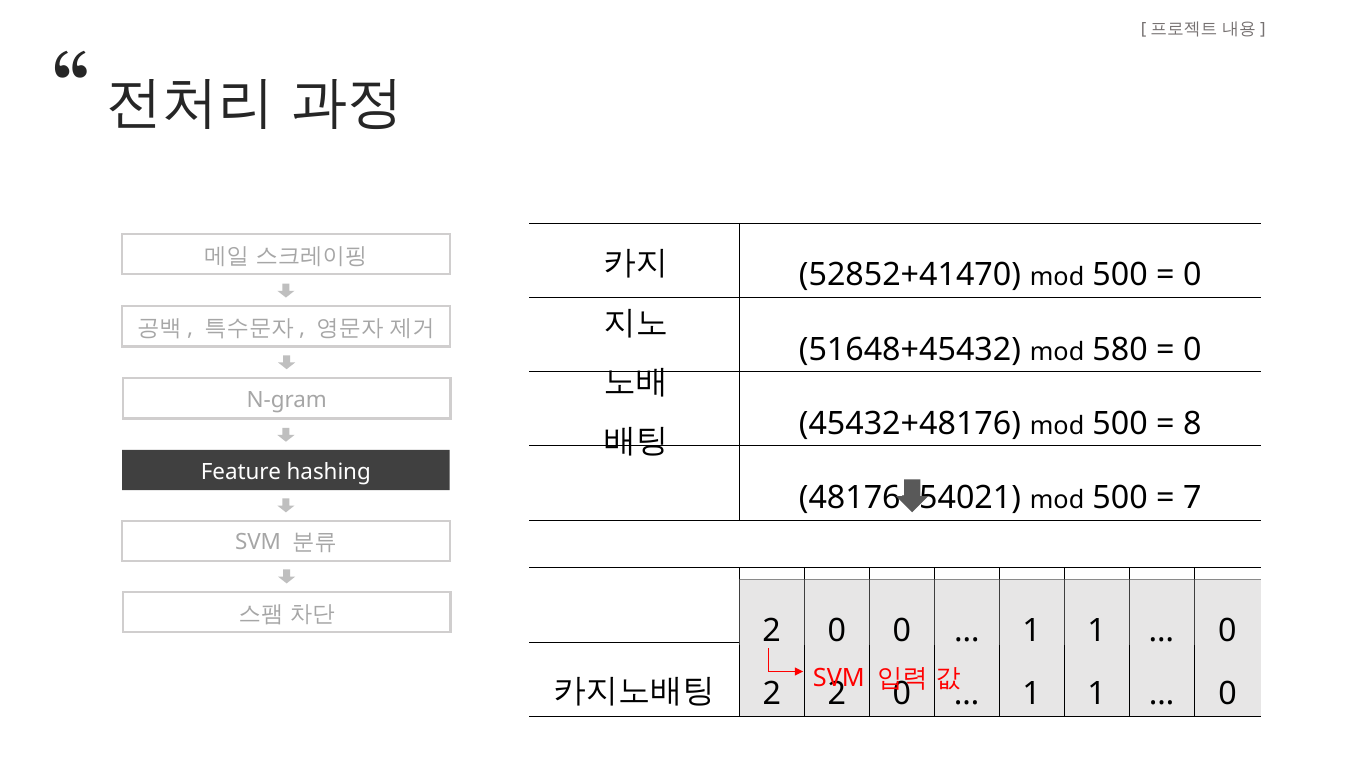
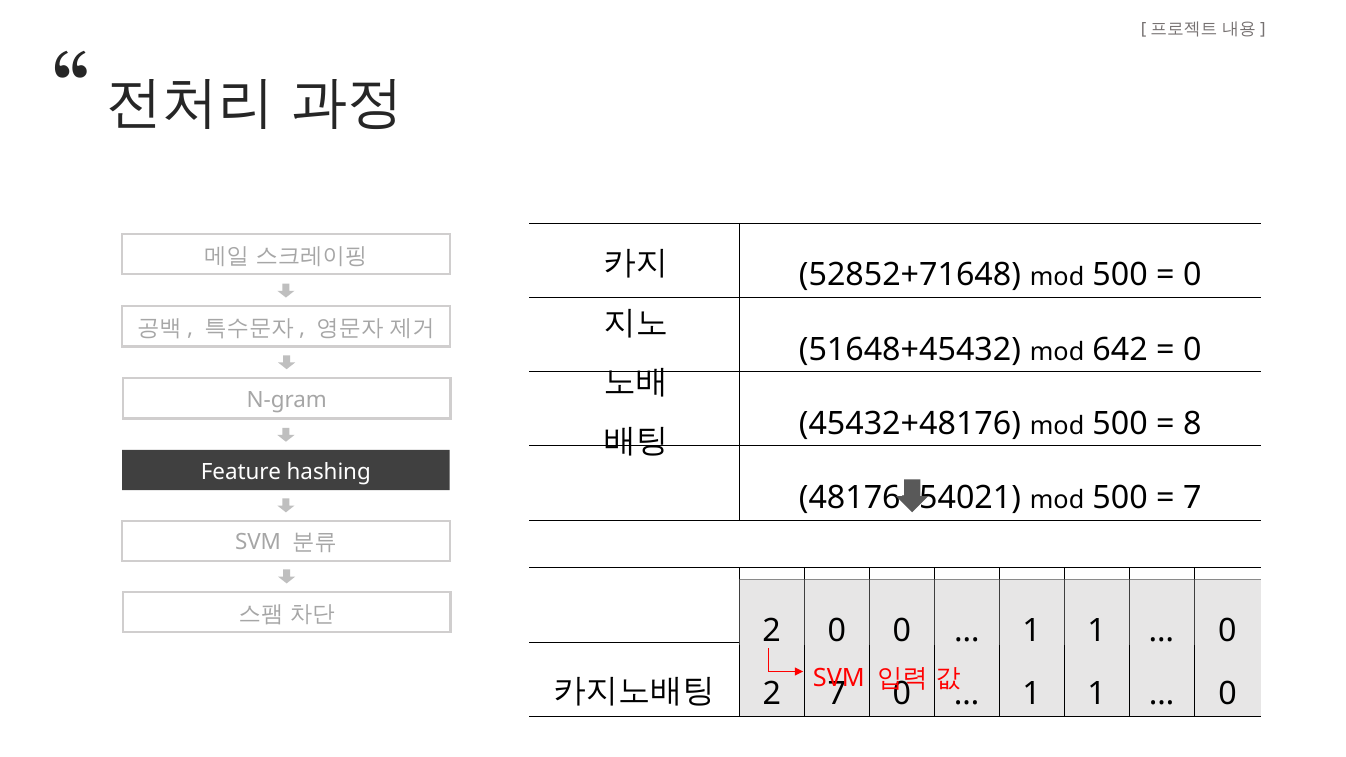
52852+41470: 52852+41470 -> 52852+71648 (910, 275)
580: 580 -> 642 (1120, 349)
2 2: 2 -> 7 (837, 694)
